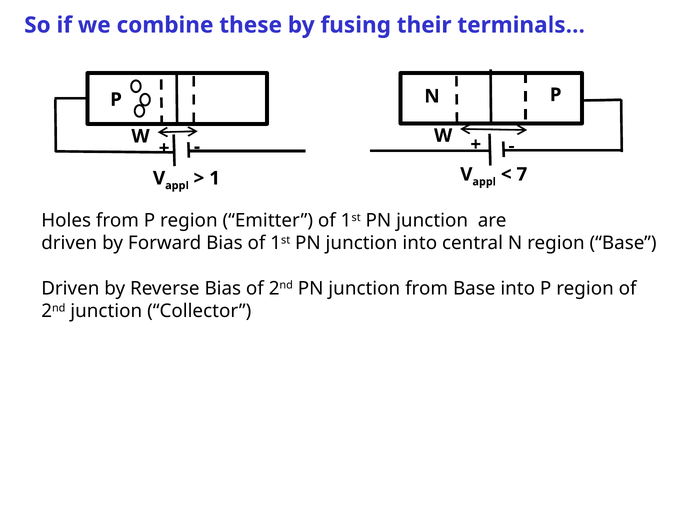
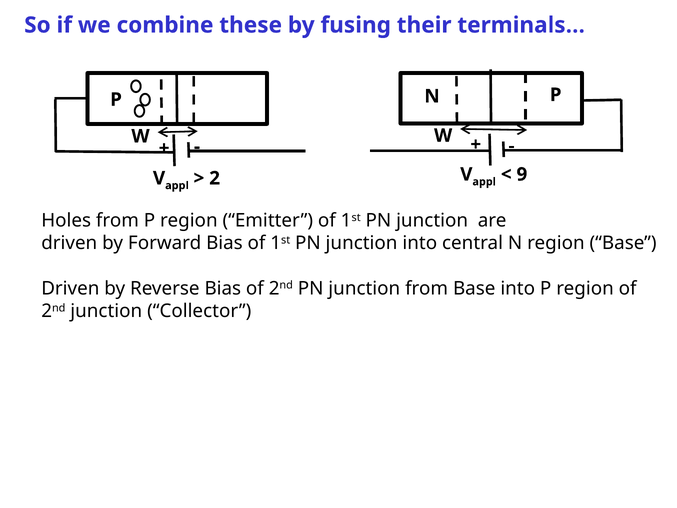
7: 7 -> 9 (522, 174)
1: 1 -> 2 (215, 178)
